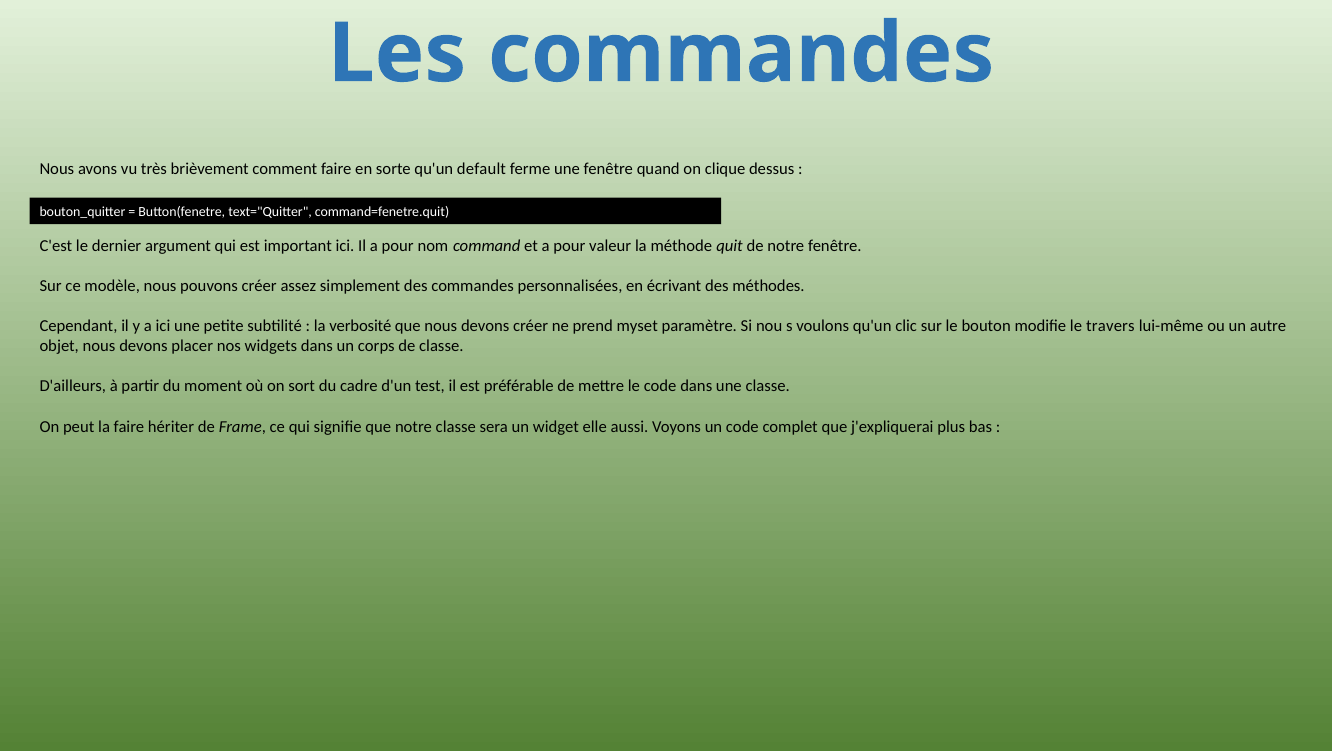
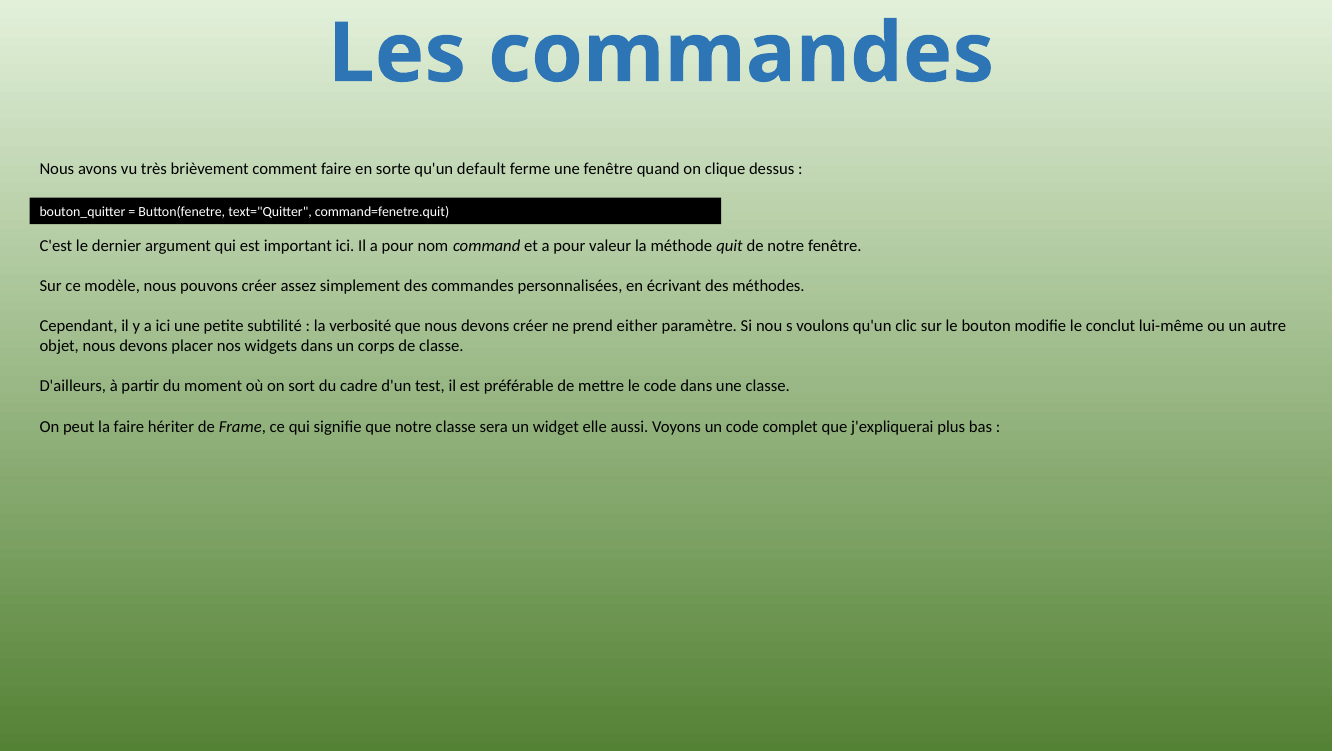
myset: myset -> either (637, 326)
travers: travers -> conclut (1111, 326)
